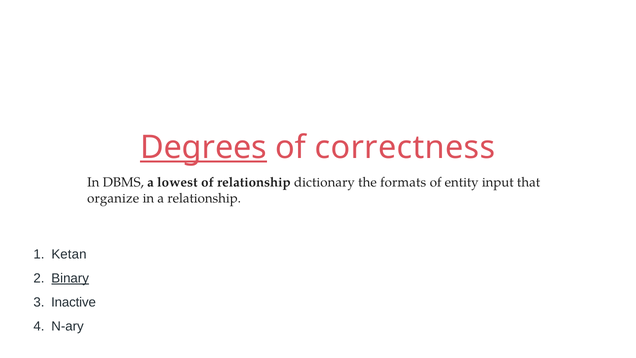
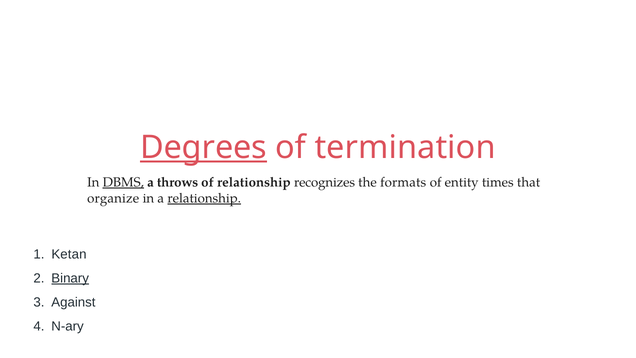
correctness: correctness -> termination (405, 147)
DBMS underline: none -> present (123, 182)
lowest: lowest -> throws (178, 182)
dictionary: dictionary -> recognizes (325, 182)
input: input -> times (498, 182)
relationship underline: none -> present (204, 198)
Inactive: Inactive -> Against (73, 302)
